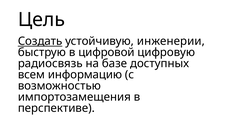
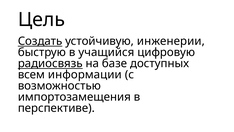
цифровой: цифровой -> учащийся (106, 52)
радиосвязь underline: none -> present (50, 63)
информацию: информацию -> информации (85, 74)
